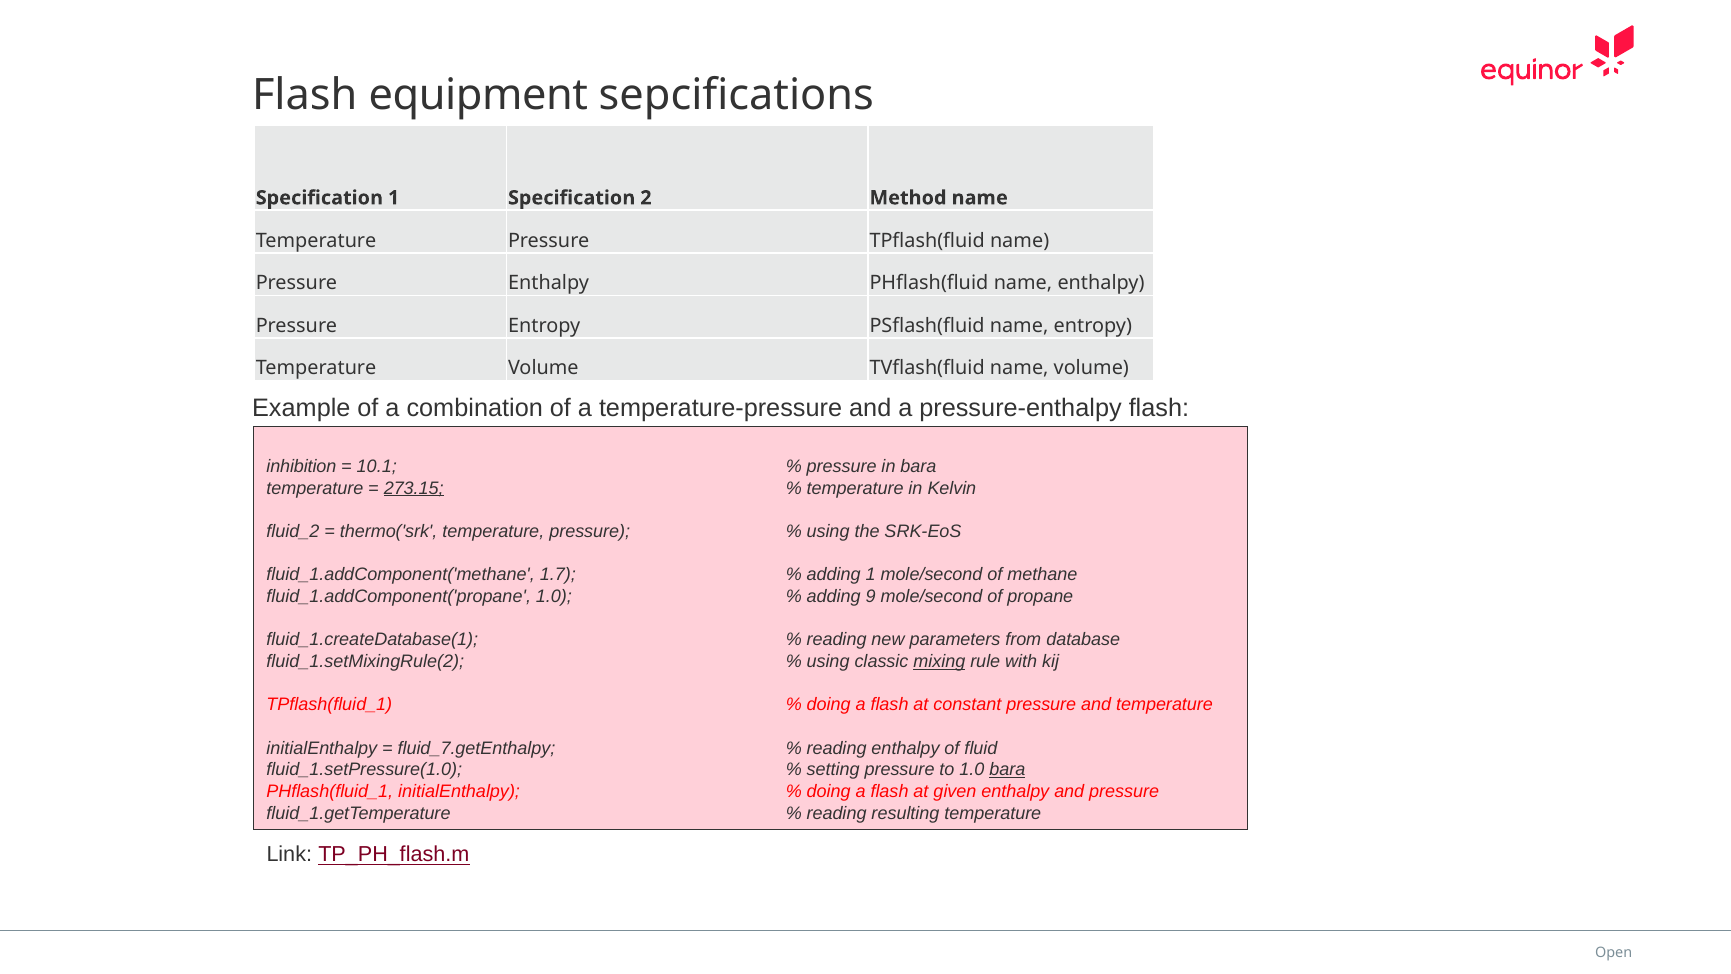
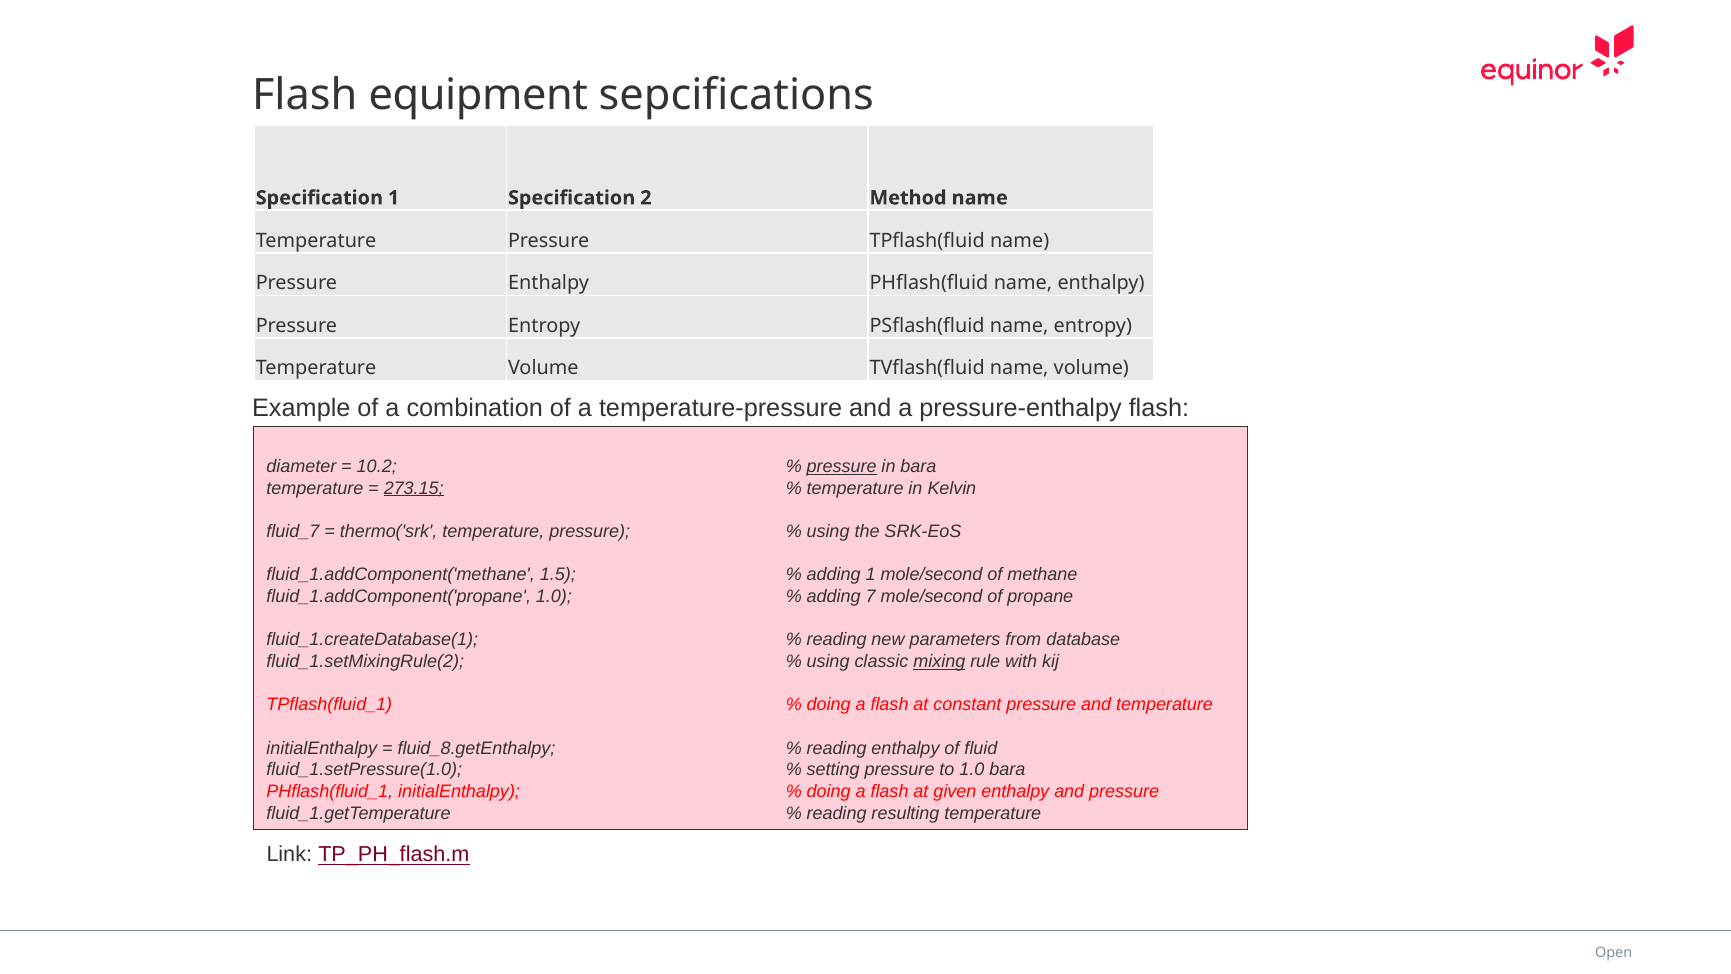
inhibition: inhibition -> diameter (301, 466)
10.1: 10.1 -> 10.2 (377, 466)
pressure underline: none -> present (842, 466)
fluid_2: fluid_2 -> fluid_7 (293, 531)
1.7: 1.7 -> 1.5 (558, 575)
9: 9 -> 7 (871, 596)
fluid_7.getEnthalpy: fluid_7.getEnthalpy -> fluid_8.getEnthalpy (476, 748)
bara underline: present -> none (1007, 770)
